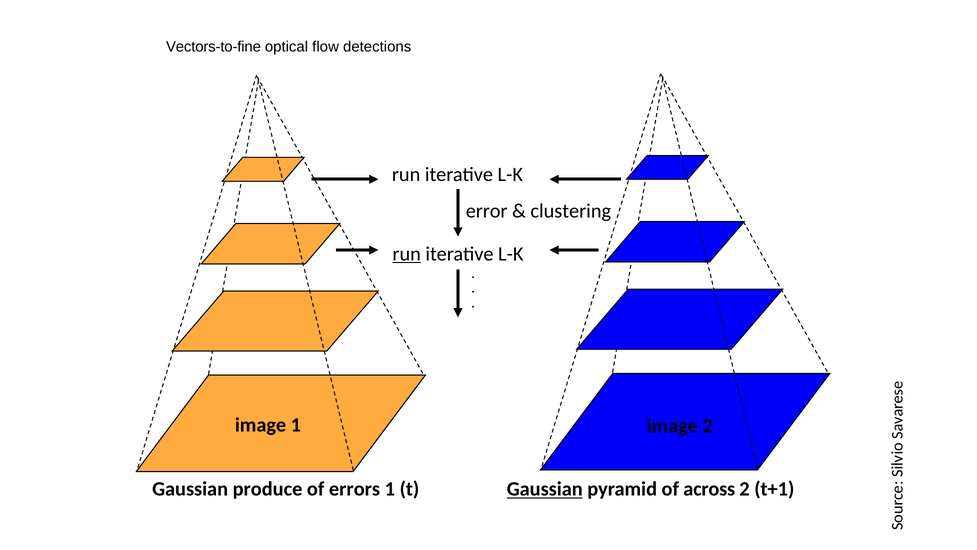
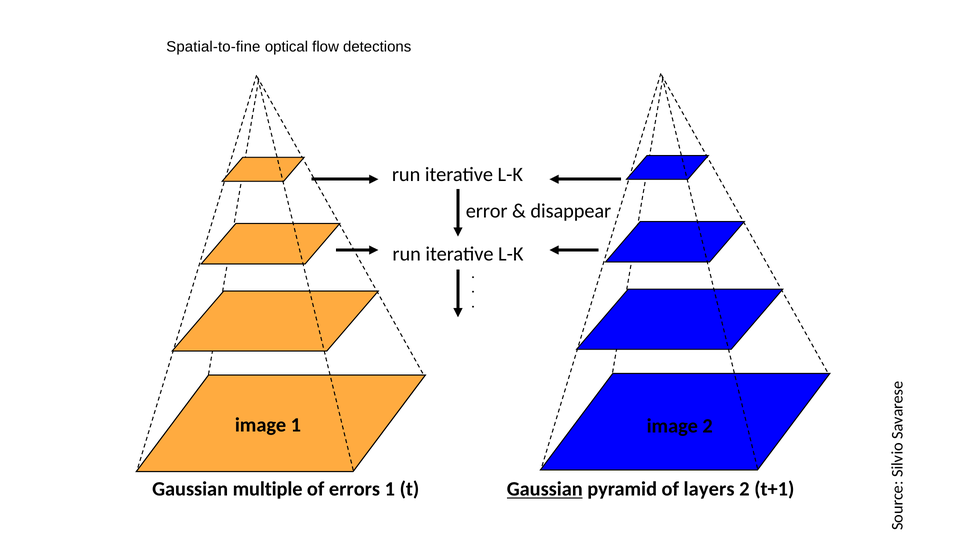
Vectors-to-fine: Vectors-to-fine -> Spatial-to-fine (213, 47)
clustering: clustering -> disappear (571, 211)
run underline: present -> none (407, 254)
produce: produce -> multiple (268, 489)
across: across -> layers (709, 489)
